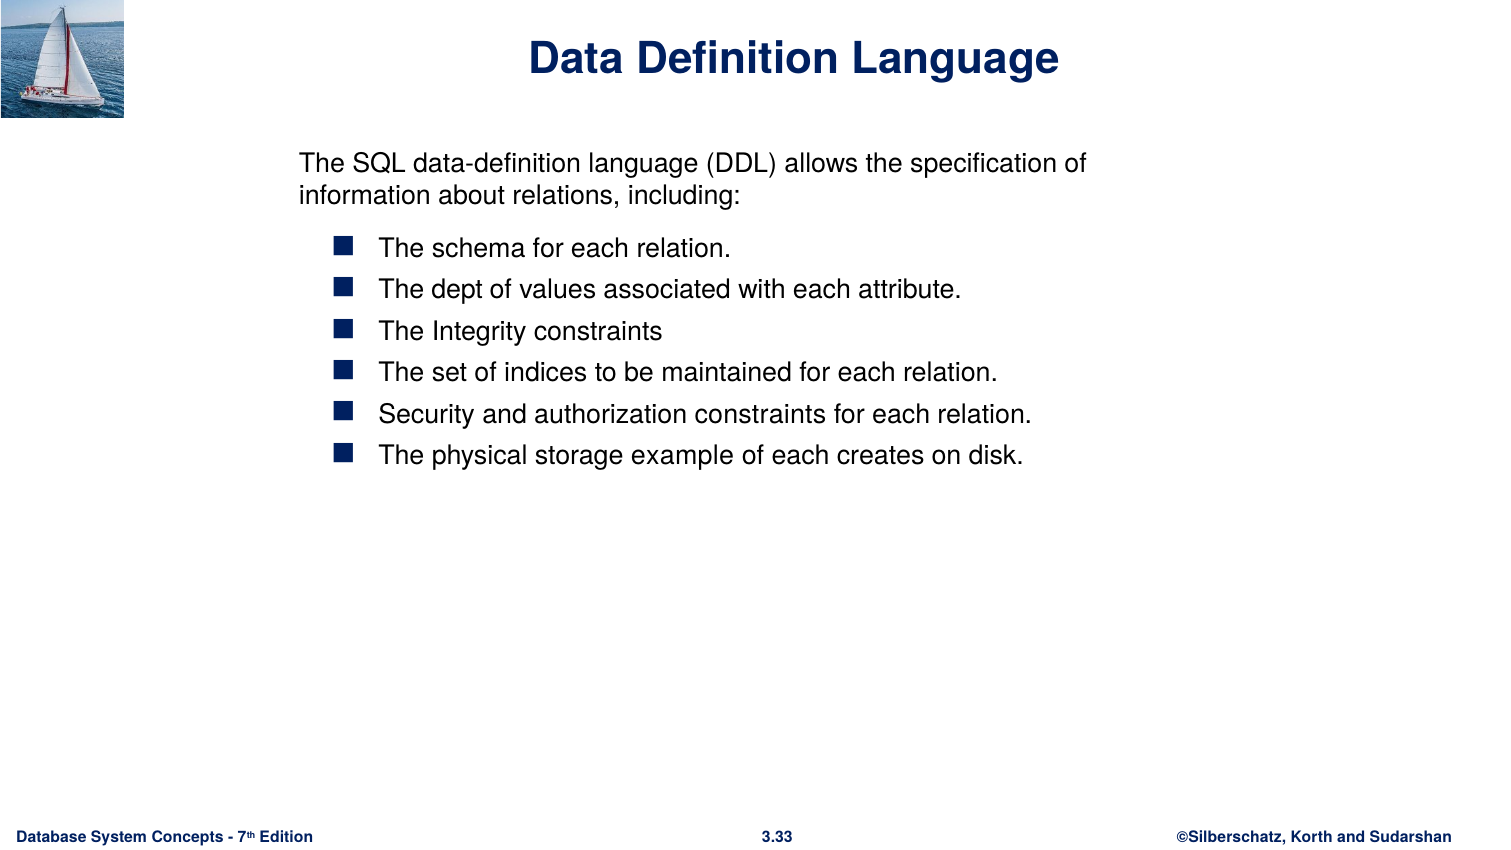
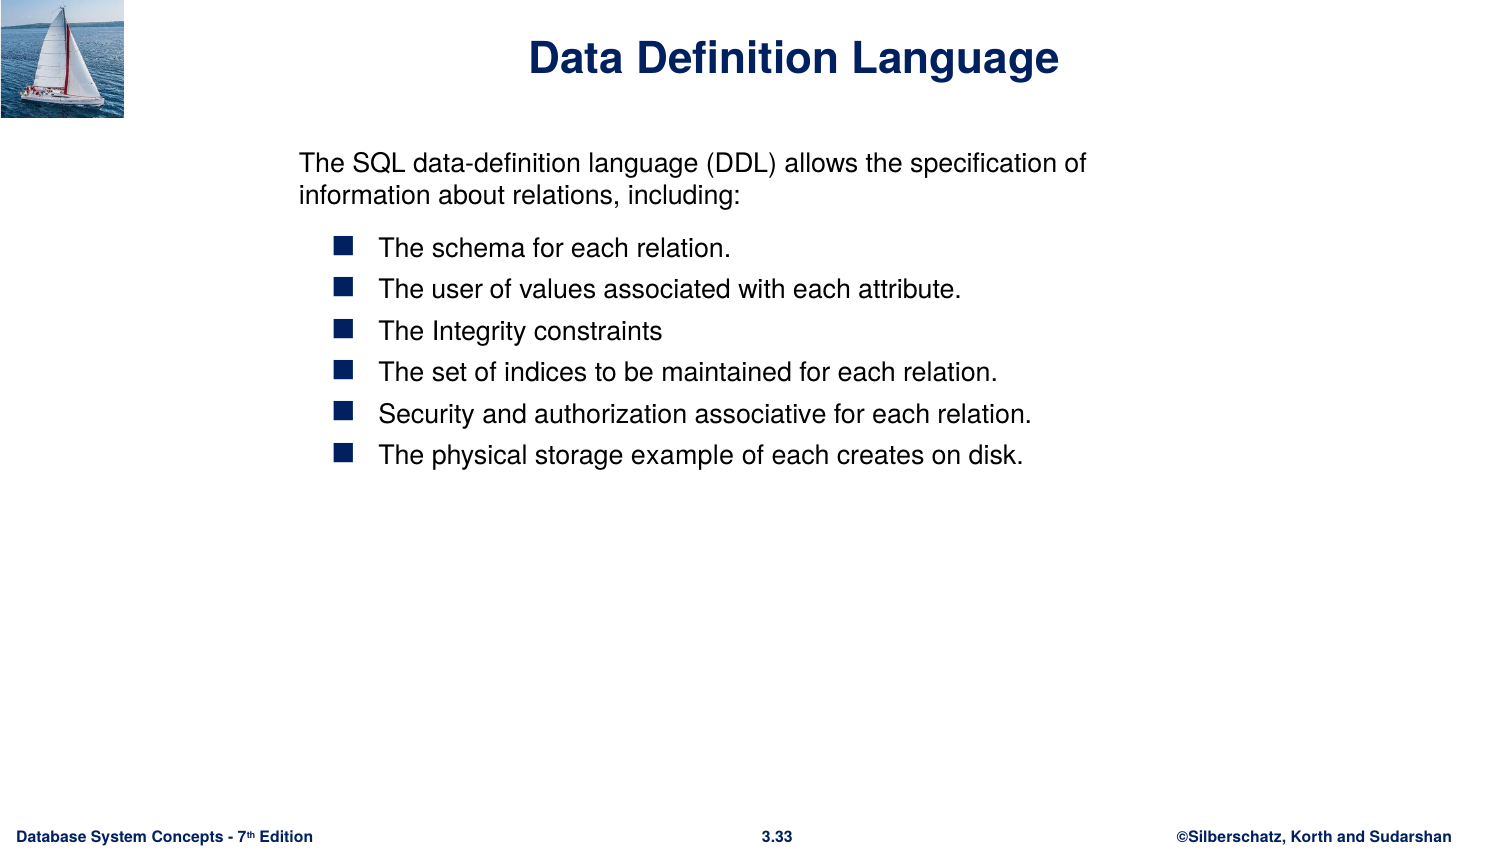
dept: dept -> user (457, 290)
authorization constraints: constraints -> associative (761, 415)
